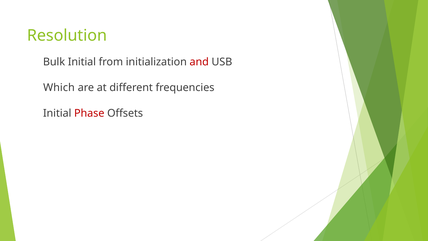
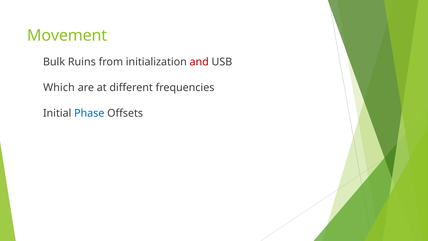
Resolution: Resolution -> Movement (67, 35)
Bulk Initial: Initial -> Ruins (82, 62)
Phase colour: red -> blue (89, 113)
